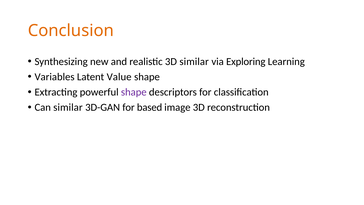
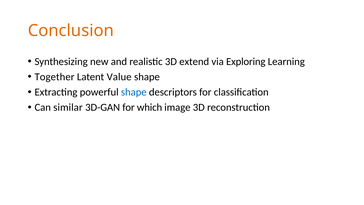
3D similar: similar -> extend (194, 62)
Variables: Variables -> Together (55, 77)
shape colour: purple -> blue (134, 92)
based: based -> which (150, 107)
